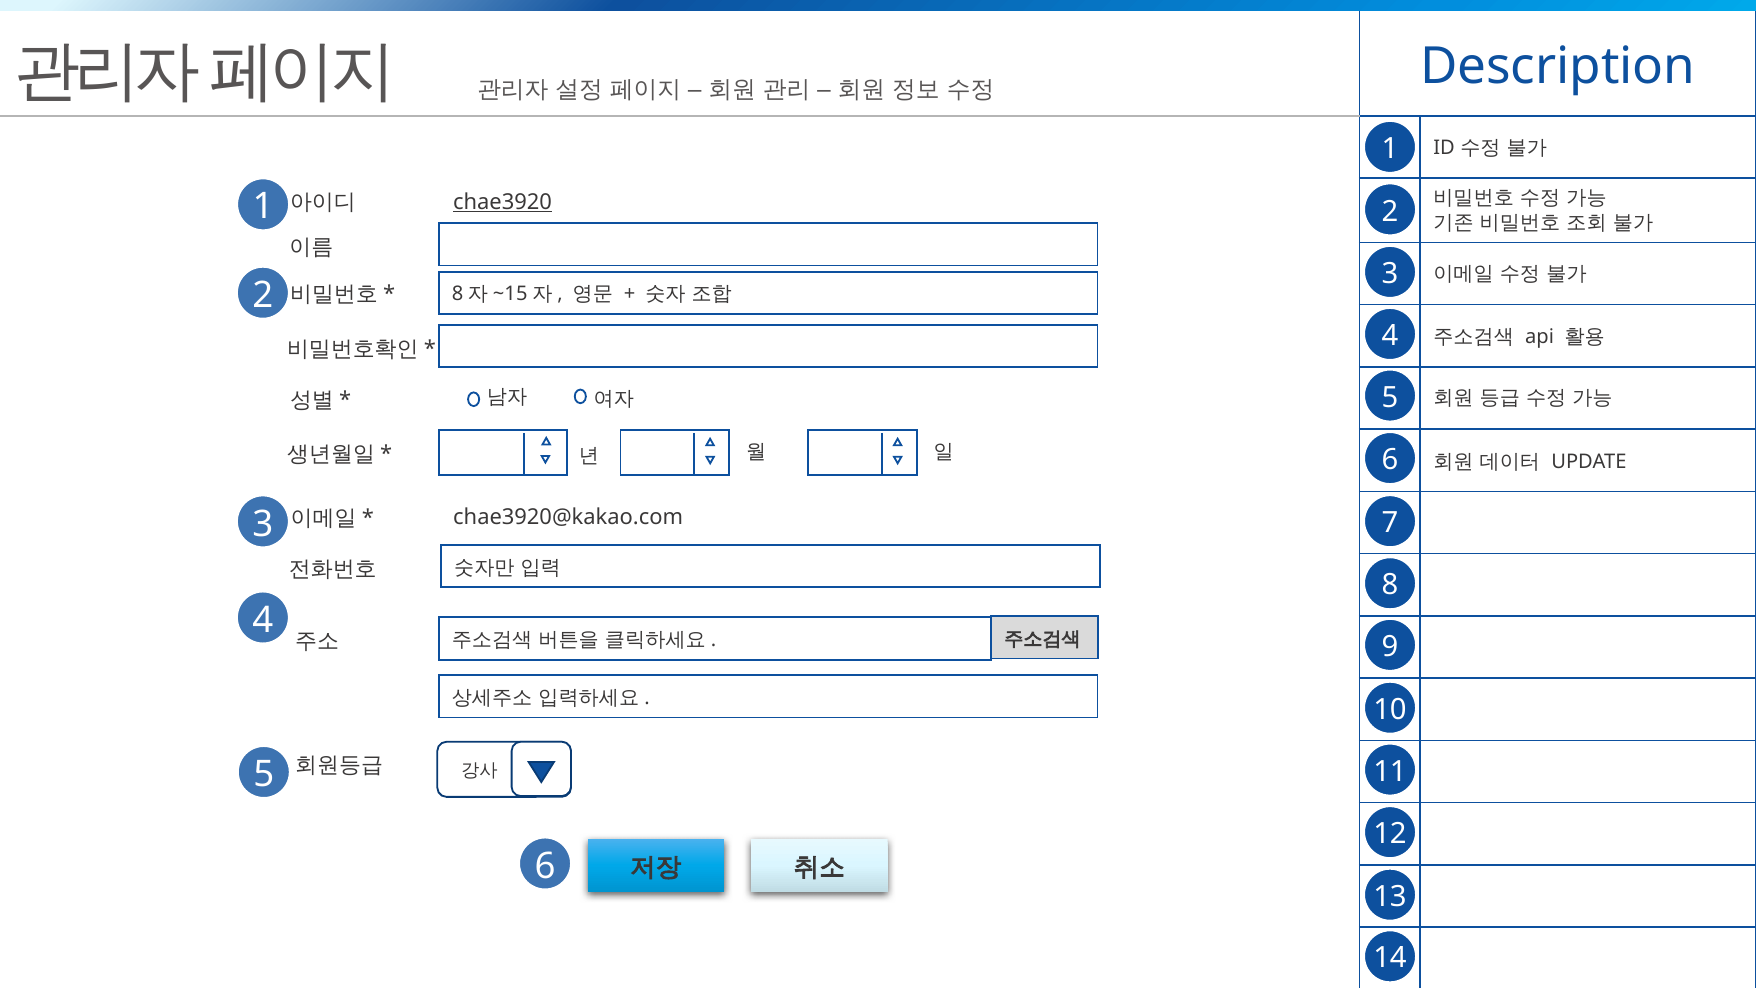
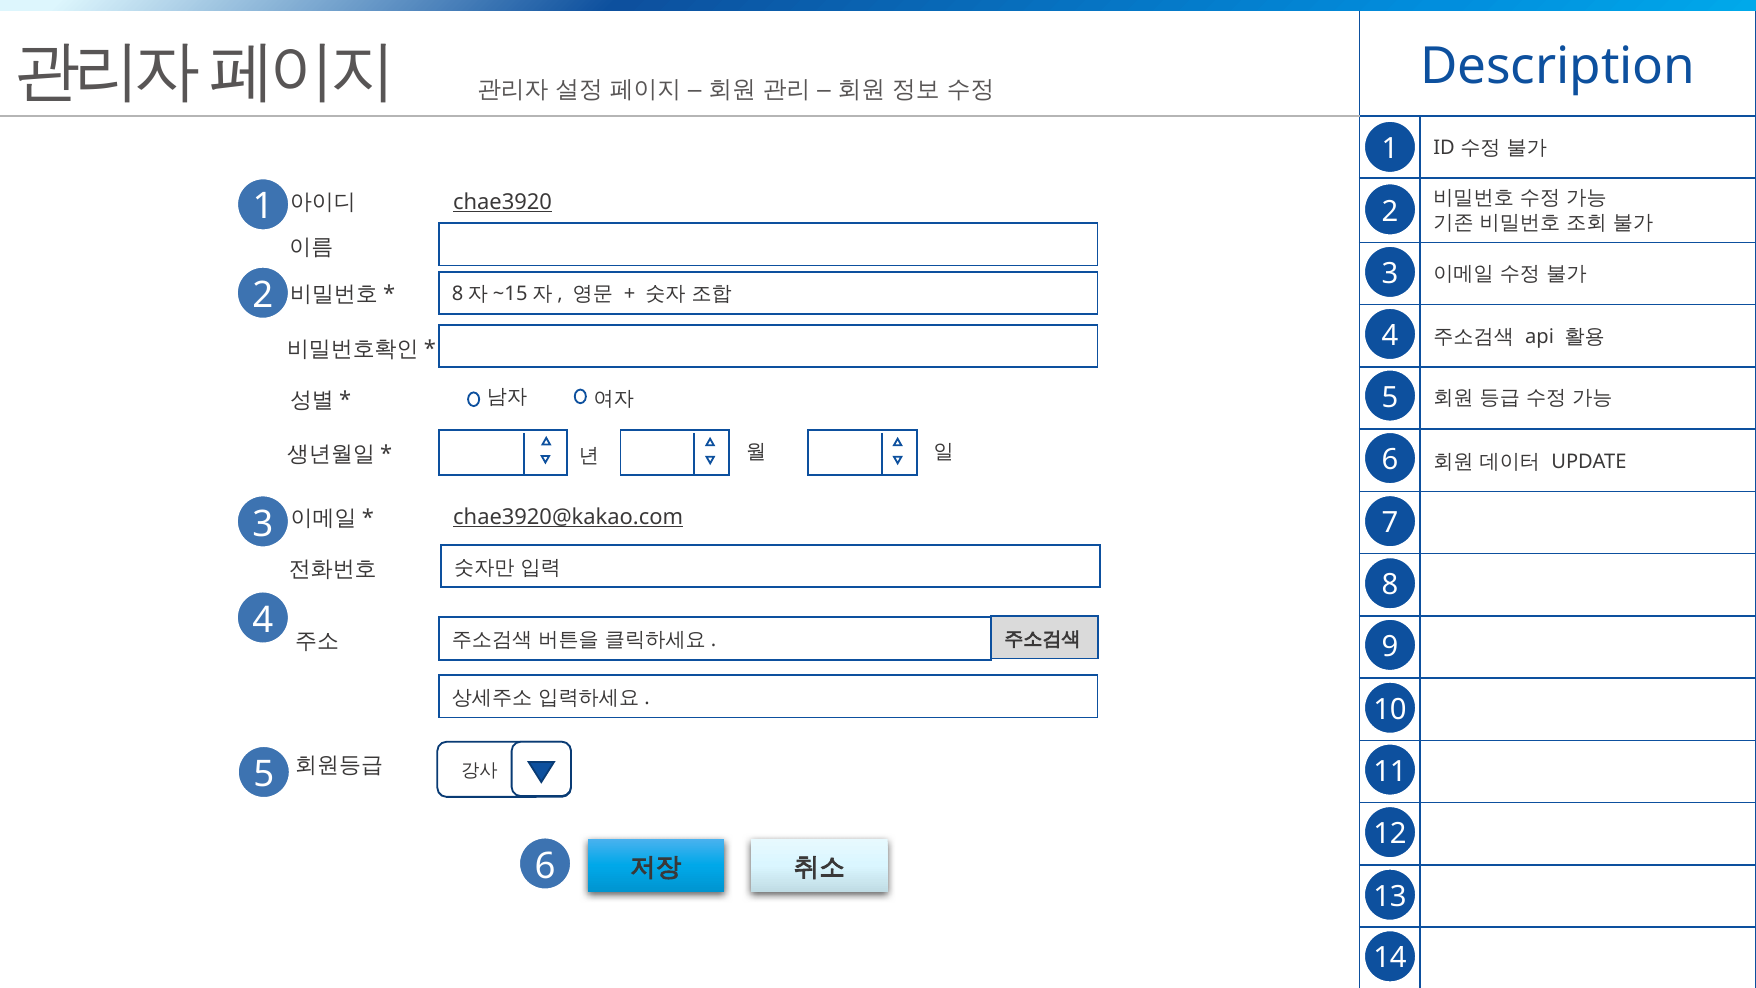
chae3920@kakao.com underline: none -> present (568, 517)
